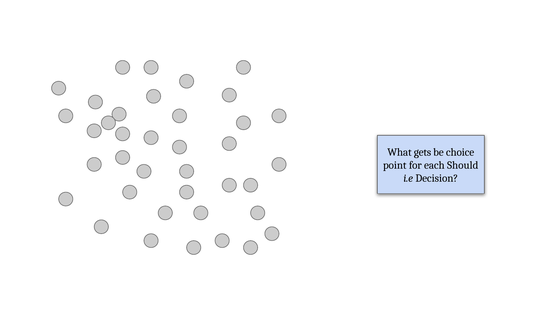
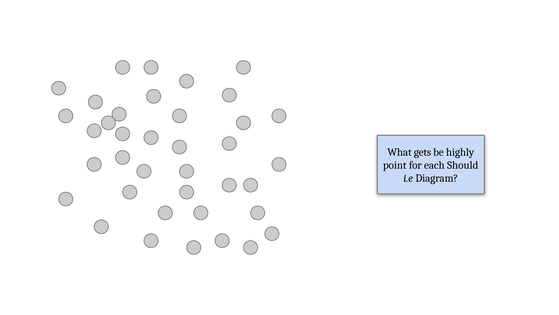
choice: choice -> highly (460, 152)
Decision: Decision -> Diagram (437, 178)
